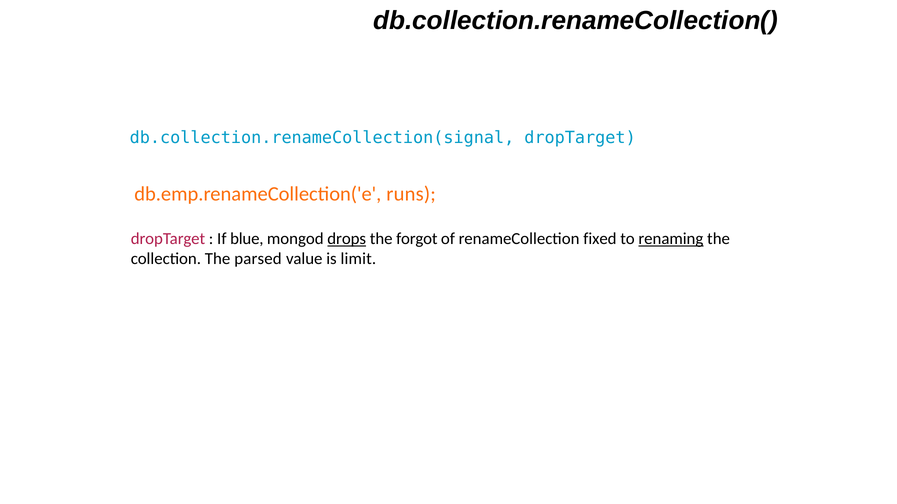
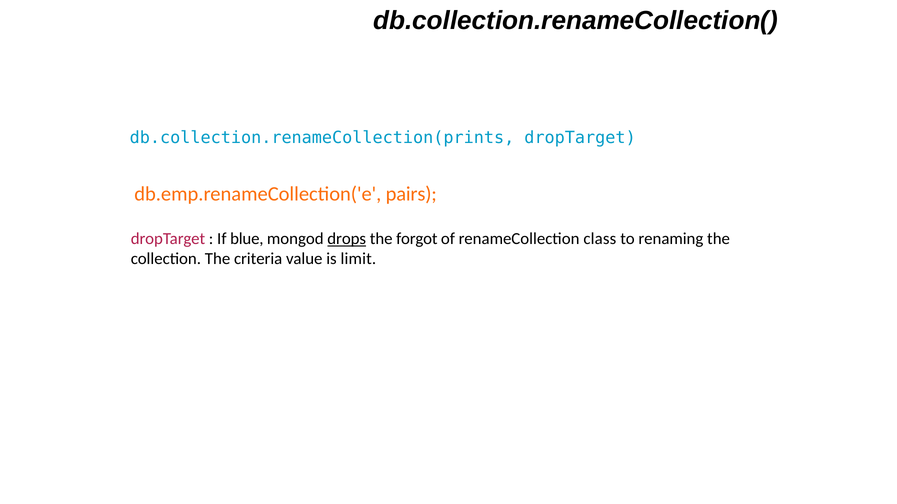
db.collection.renameCollection(signal: db.collection.renameCollection(signal -> db.collection.renameCollection(prints (322, 138)
runs: runs -> pairs (411, 194)
fixed: fixed -> class (600, 239)
renaming underline: present -> none (671, 239)
parsed: parsed -> criteria (258, 259)
